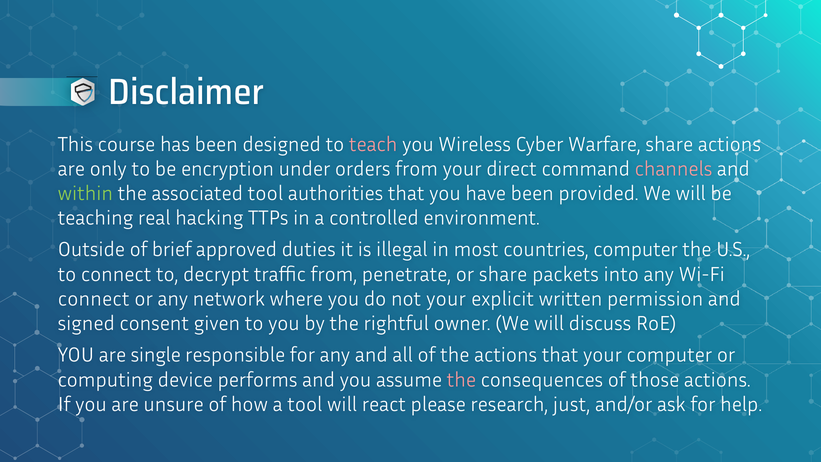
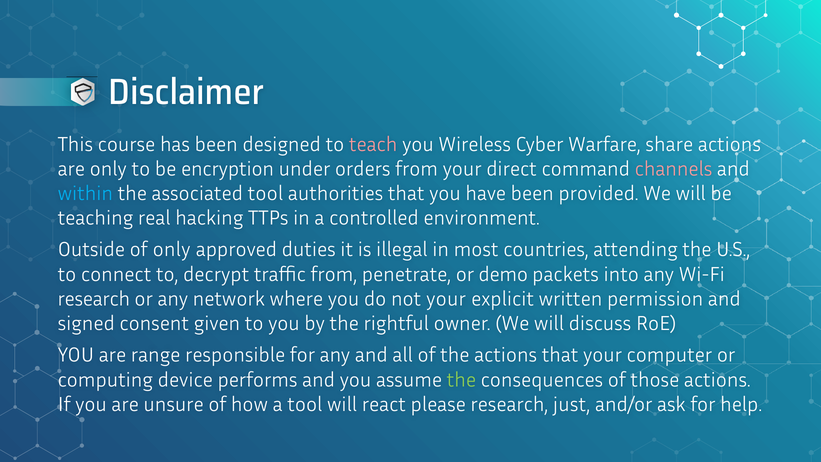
within colour: light green -> light blue (85, 193)
of brief: brief -> only (172, 250)
countries computer: computer -> attending (636, 250)
or share: share -> demo (503, 274)
connect: connect -> research (94, 299)
single: single -> range (156, 355)
the colour: pink -> light green (461, 380)
